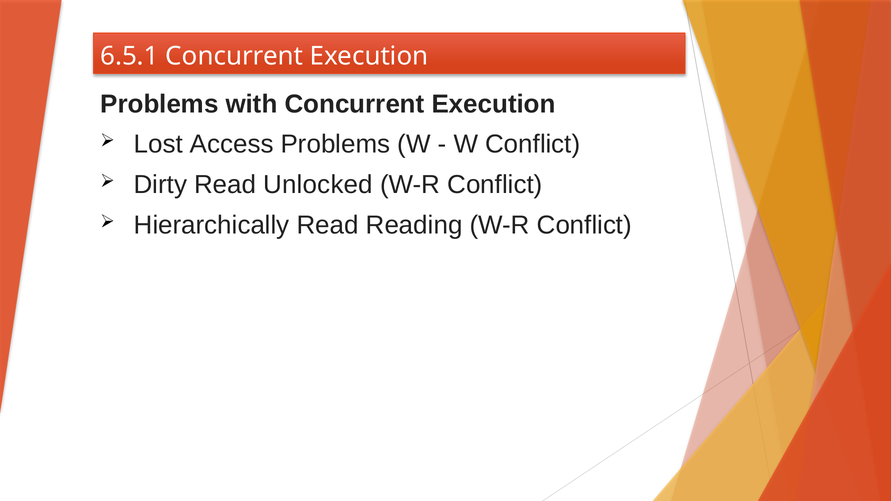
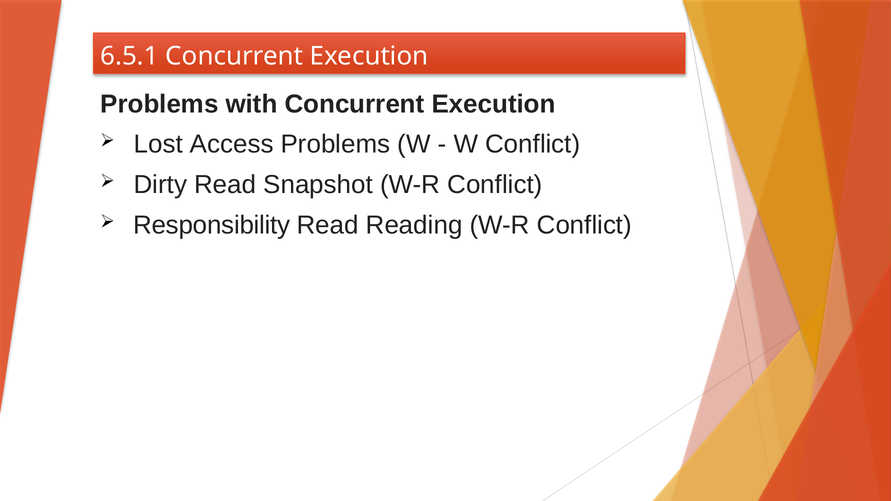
Unlocked: Unlocked -> Snapshot (318, 185)
Hierarchically: Hierarchically -> Responsibility (212, 225)
